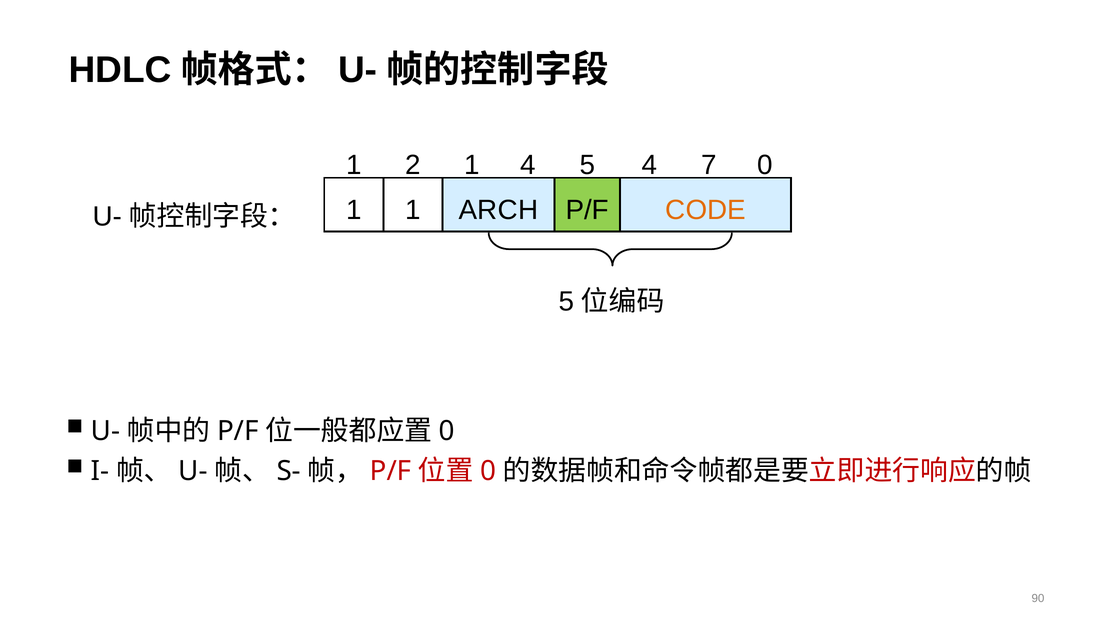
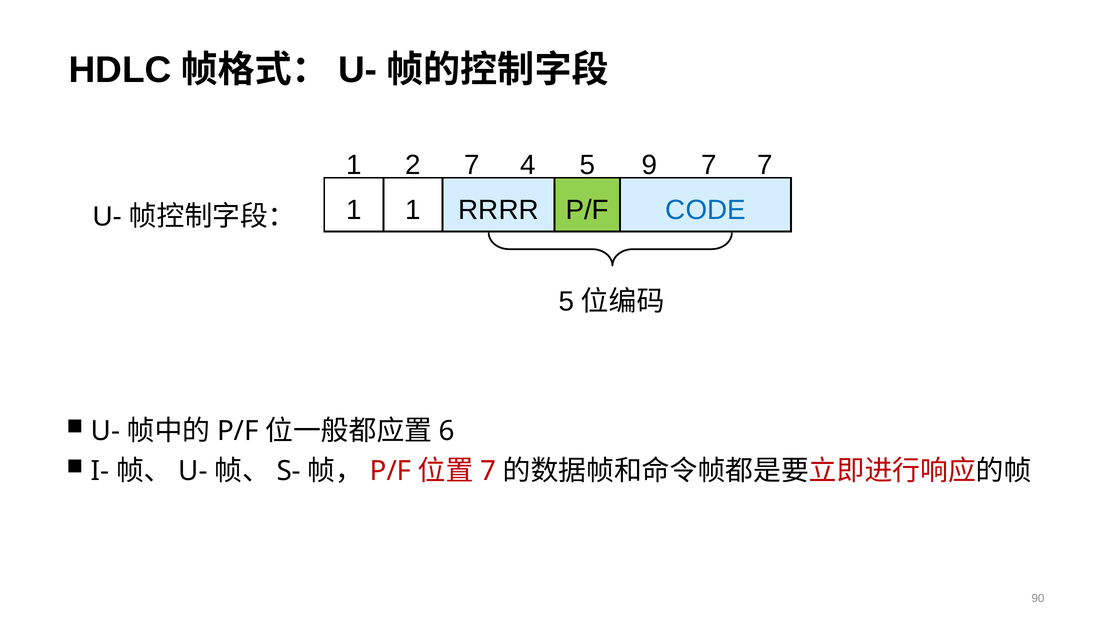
2 1: 1 -> 7 (472, 165)
5 4: 4 -> 9 (650, 165)
7 0: 0 -> 7 (765, 165)
ARCH: ARCH -> RRRR (499, 210)
CODE colour: orange -> blue (706, 210)
0: 0 -> 6 (447, 431)
0: 0 -> 7 (488, 471)
